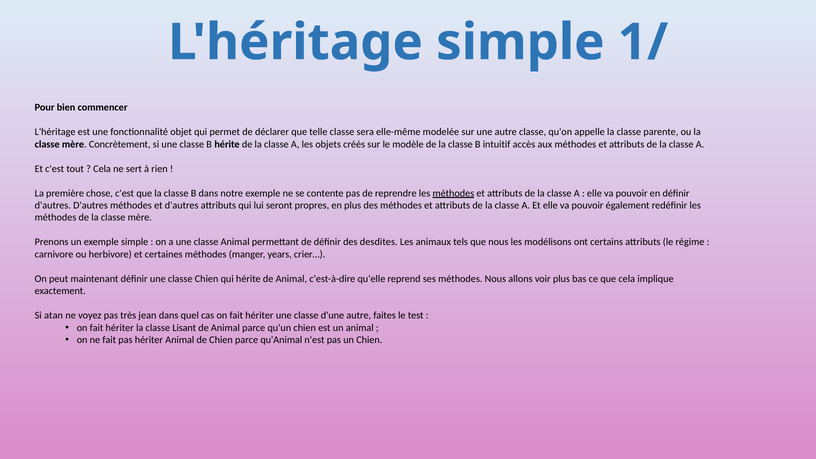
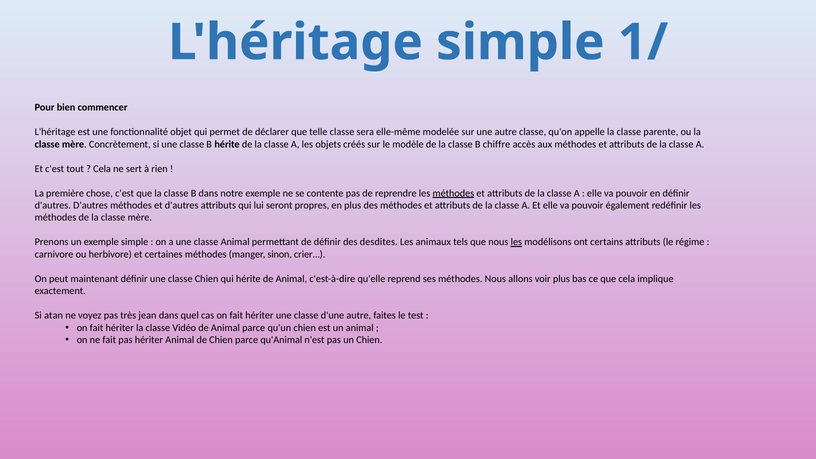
intuitif: intuitif -> chiffre (497, 144)
les underline: none -> present (516, 242)
years: years -> sinon (280, 254)
Lisant: Lisant -> Vidéo (184, 328)
